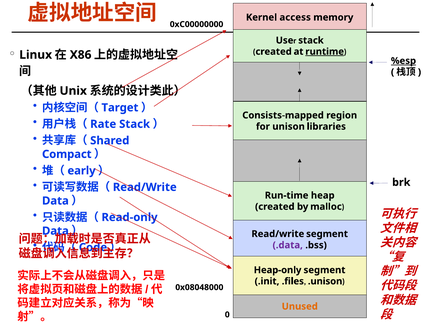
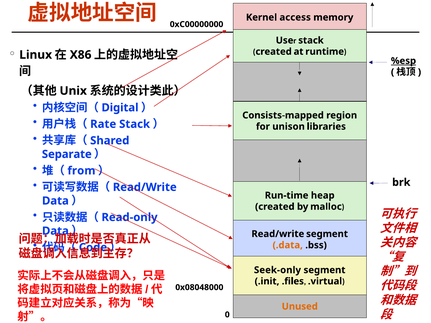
runtime underline: present -> none (325, 52)
Target: Target -> Digital (120, 108)
Compact: Compact -> Separate (67, 154)
early: early -> from (81, 171)
.data colour: purple -> orange (288, 245)
Heap-only: Heap-only -> Seek-only (277, 270)
.unison: .unison -> .virtual (325, 281)
